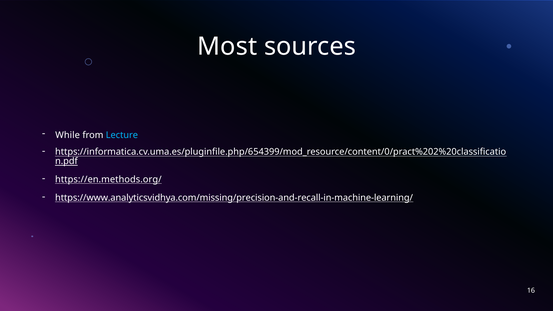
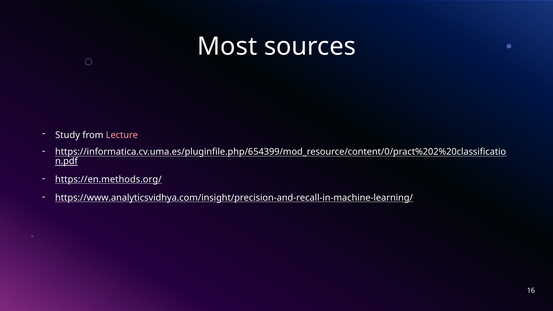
While: While -> Study (68, 135)
Lecture colour: light blue -> pink (122, 135)
https://www.analyticsvidhya.com/missing/precision-and-recall-in-machine-learning/: https://www.analyticsvidhya.com/missing/precision-and-recall-in-machine-learning/ -> https://www.analyticsvidhya.com/insight/precision-and-recall-in-machine-learning/ (234, 198)
